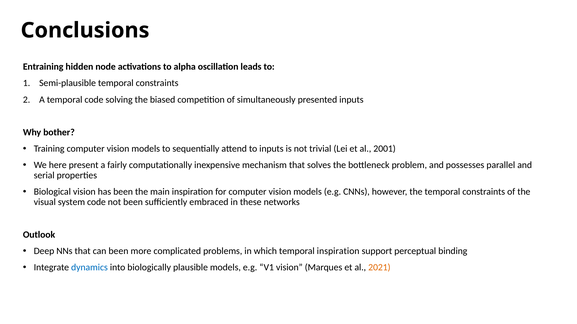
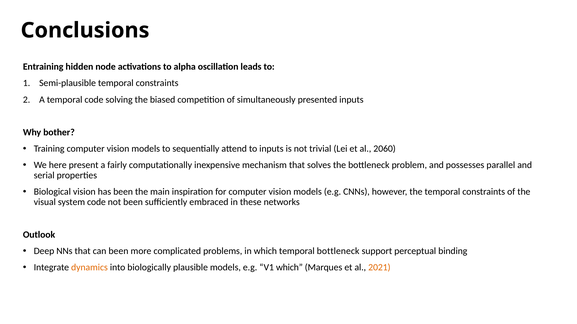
2001: 2001 -> 2060 (385, 149)
temporal inspiration: inspiration -> bottleneck (338, 252)
dynamics colour: blue -> orange (89, 268)
V1 vision: vision -> which (289, 268)
